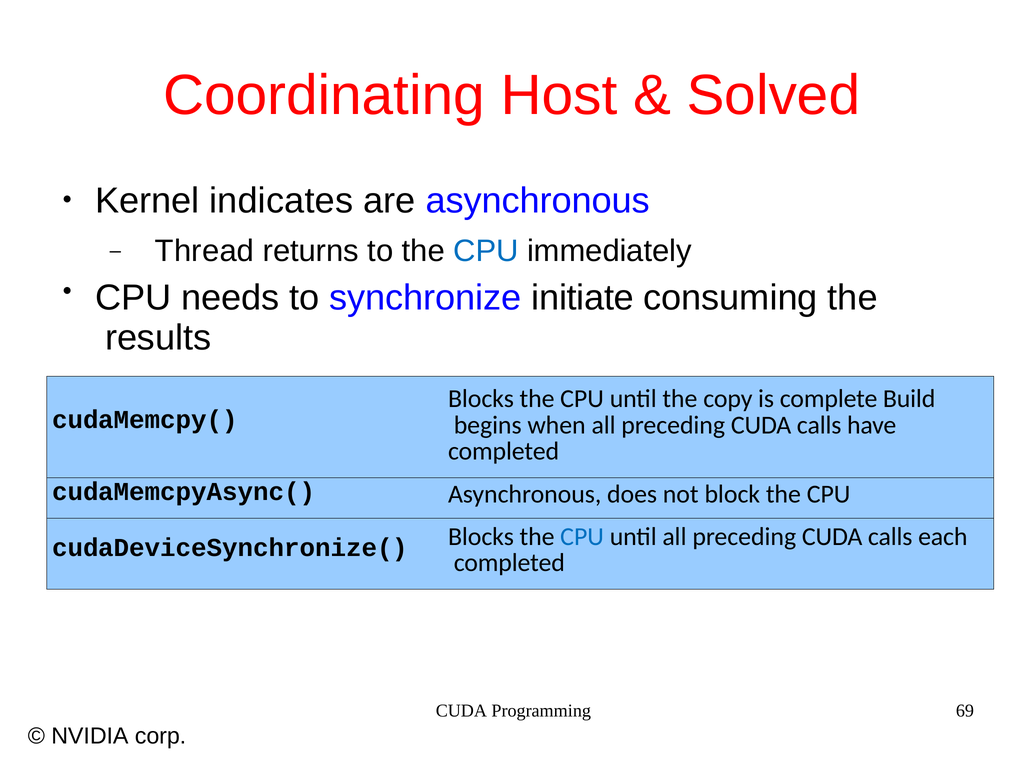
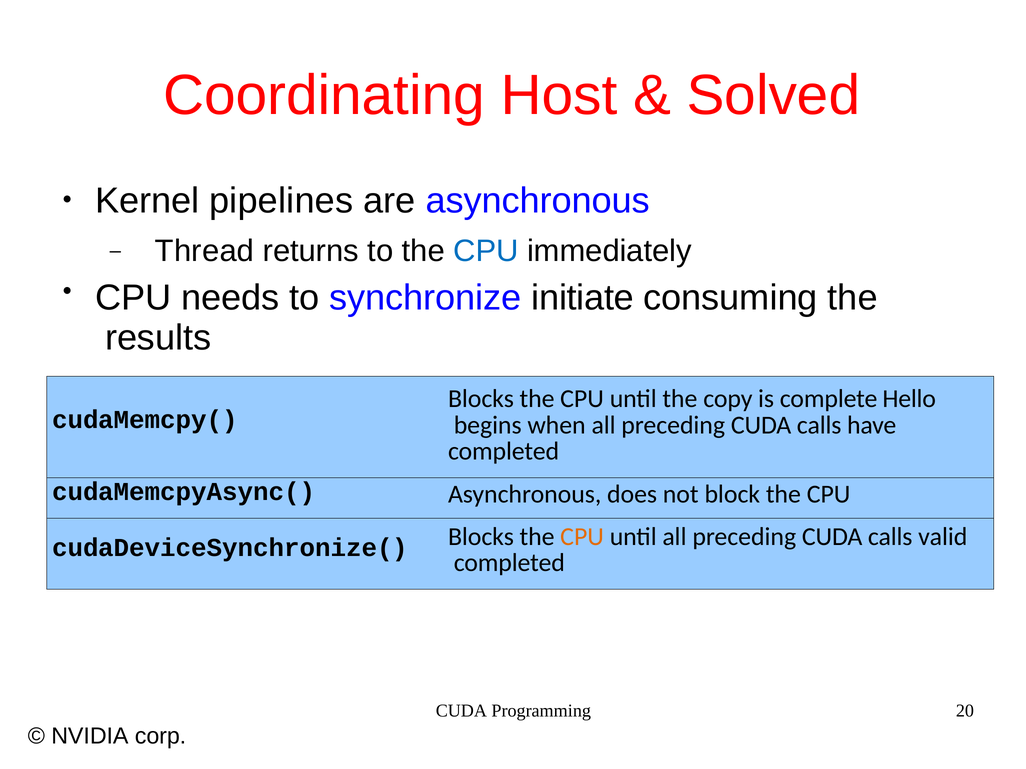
indicates: indicates -> pipelines (281, 201)
Build: Build -> Hello (909, 399)
CPU colour: blue -> orange (582, 537)
each: each -> valid (943, 537)
69: 69 -> 20 (965, 711)
